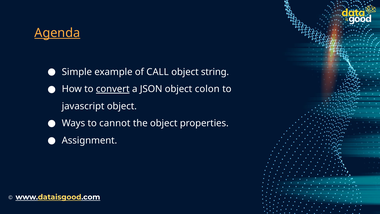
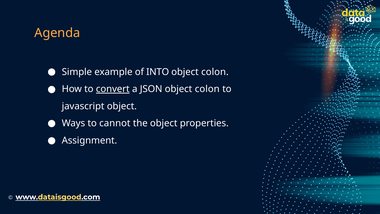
Agenda underline: present -> none (57, 33)
CALL: CALL -> INTO (158, 72)
string: string -> colon (215, 72)
